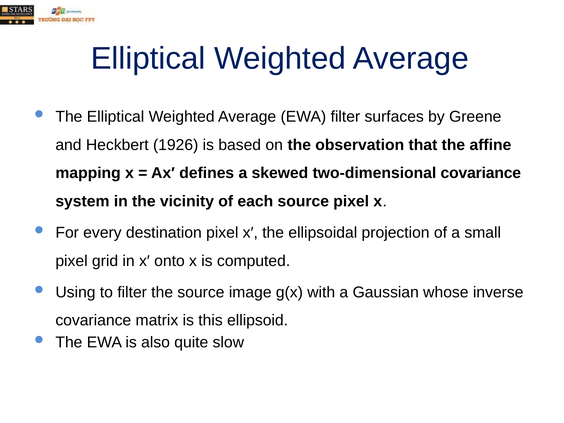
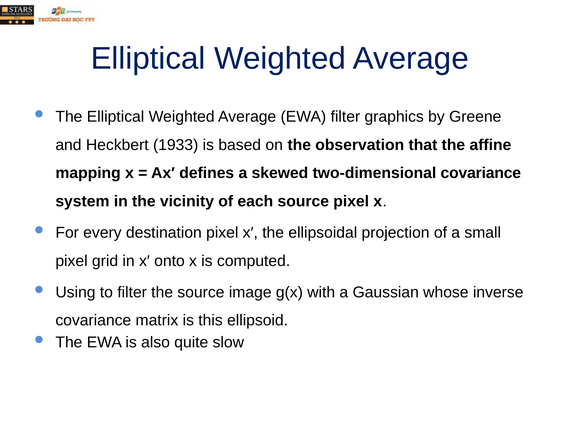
surfaces: surfaces -> graphics (394, 117)
1926: 1926 -> 1933 (176, 145)
